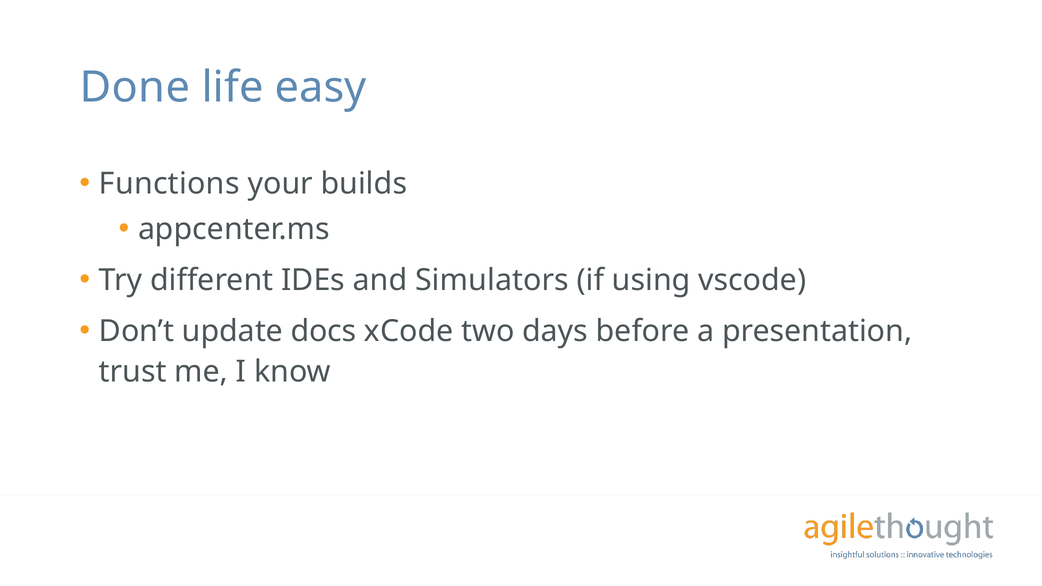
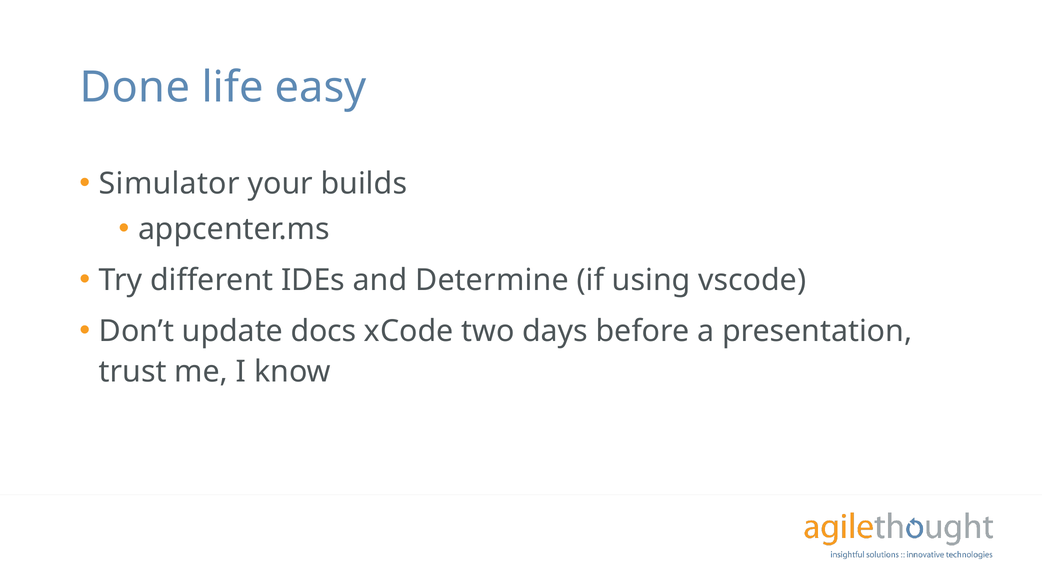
Functions: Functions -> Simulator (169, 184)
Simulators: Simulators -> Determine (492, 280)
